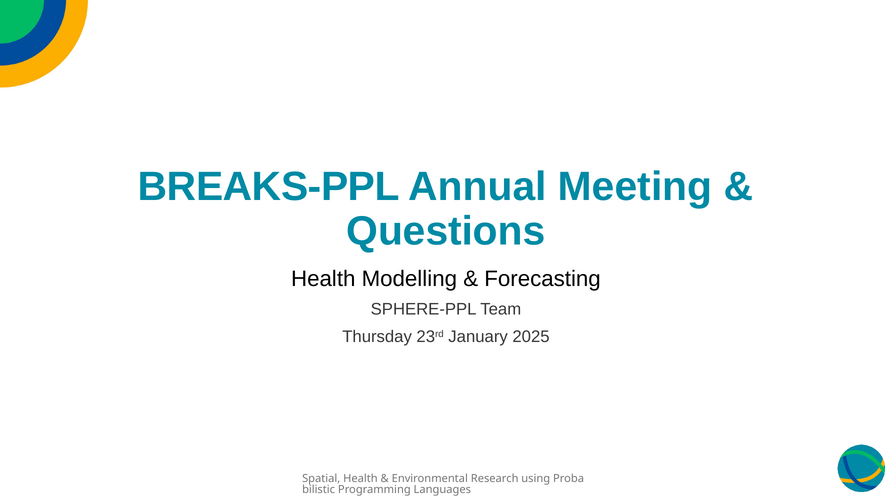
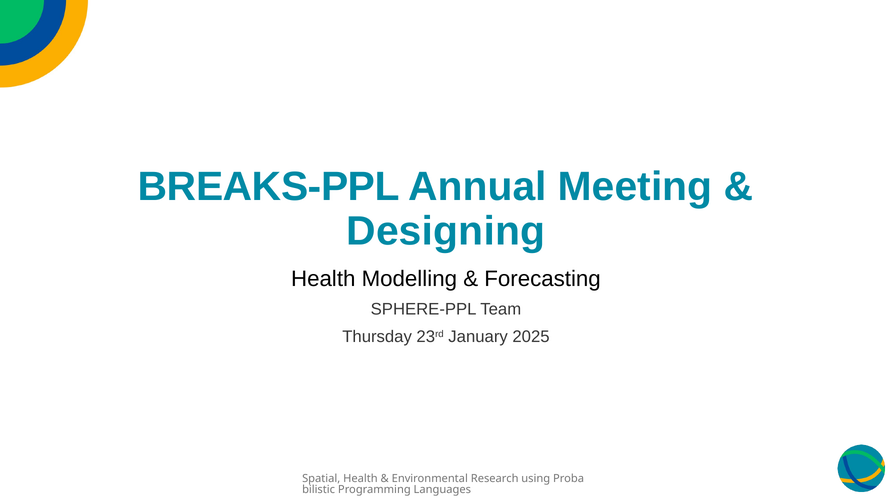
Questions: Questions -> Designing (446, 231)
